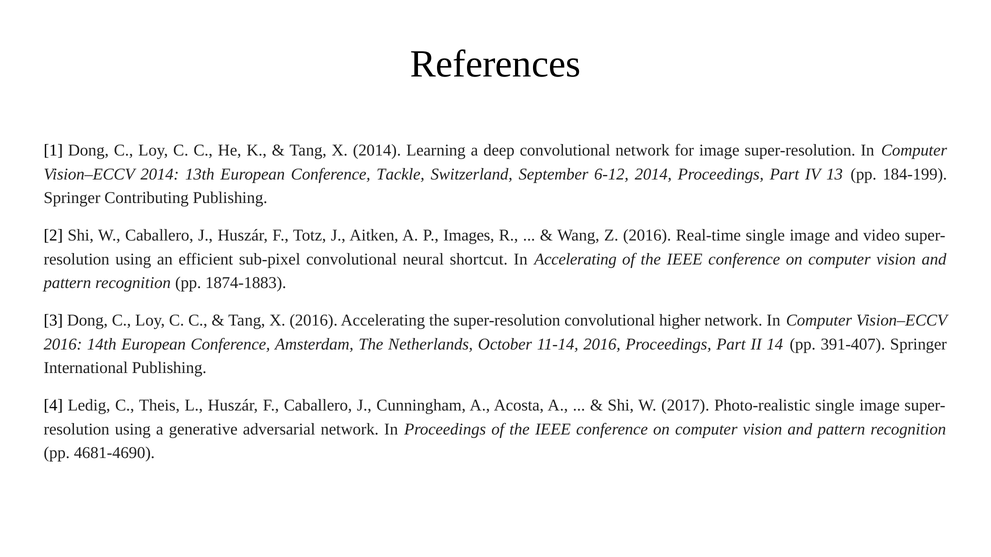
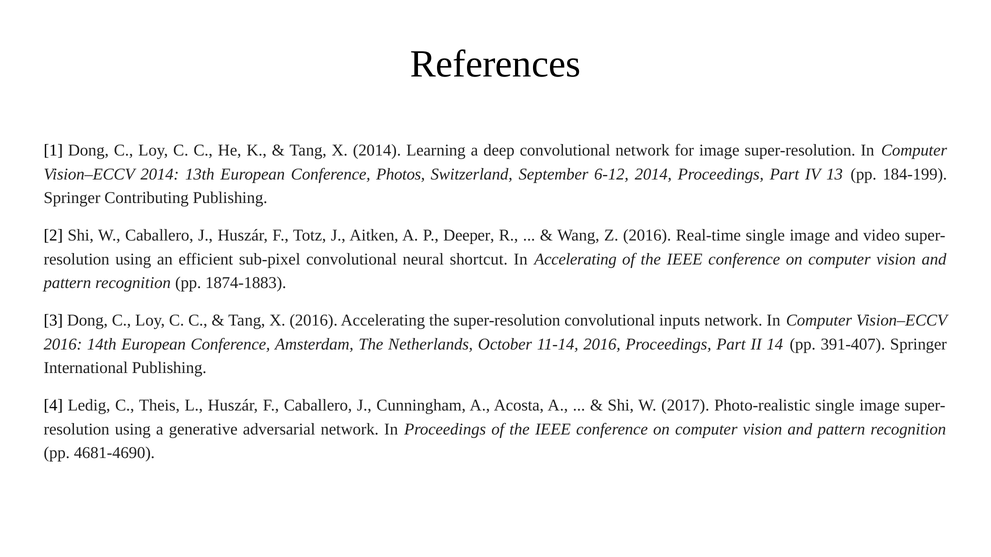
Tackle: Tackle -> Photos (401, 174)
Images: Images -> Deeper (469, 236)
higher: higher -> inputs (680, 321)
